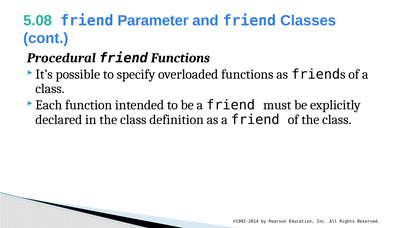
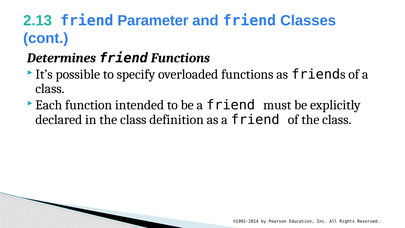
5.08: 5.08 -> 2.13 (38, 21)
Procedural: Procedural -> Determines (61, 58)
